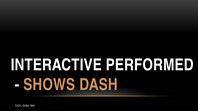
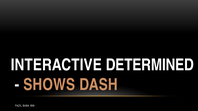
PERFORMED: PERFORMED -> DETERMINED (150, 65)
